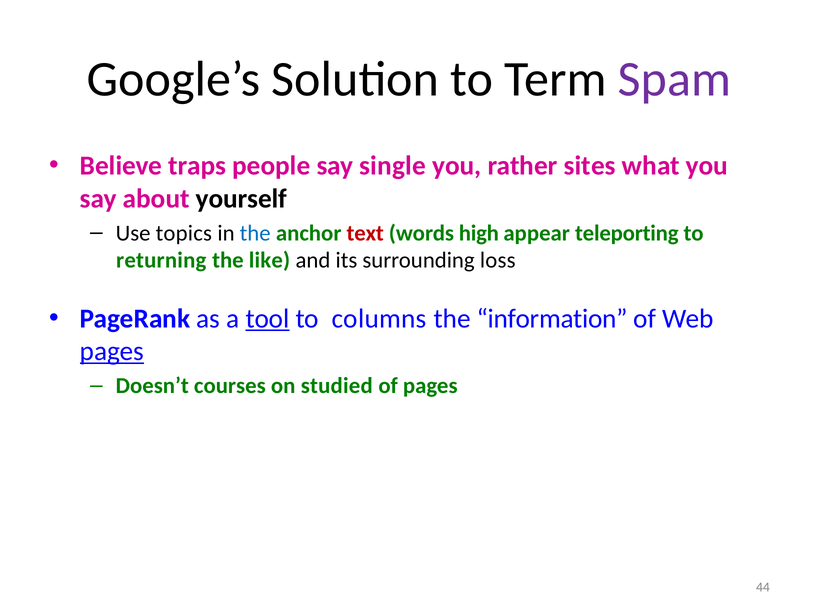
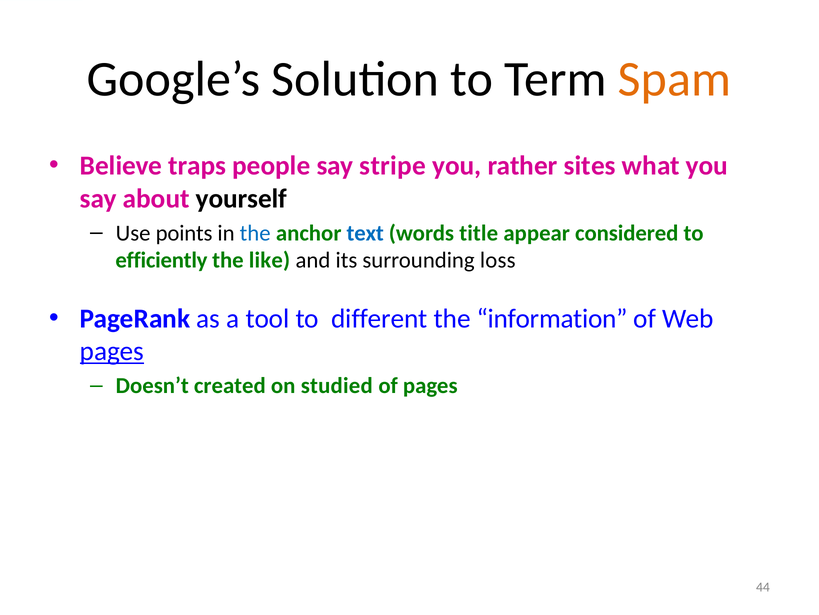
Spam colour: purple -> orange (674, 79)
single: single -> stripe (393, 166)
topics: topics -> points (184, 233)
text colour: red -> blue (365, 233)
high: high -> title (479, 233)
teleporting: teleporting -> considered (627, 233)
returning: returning -> efficiently (161, 260)
tool underline: present -> none (268, 318)
columns: columns -> different (379, 318)
courses: courses -> created (230, 385)
